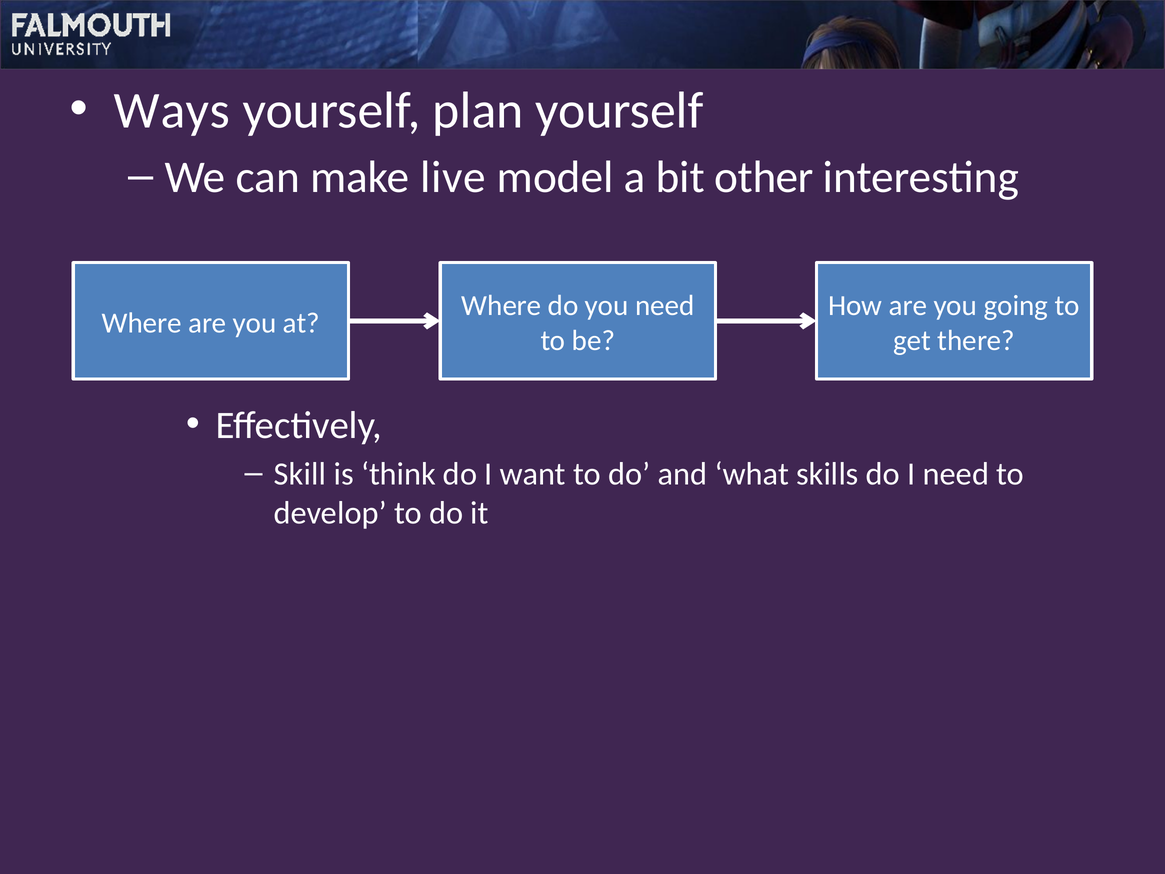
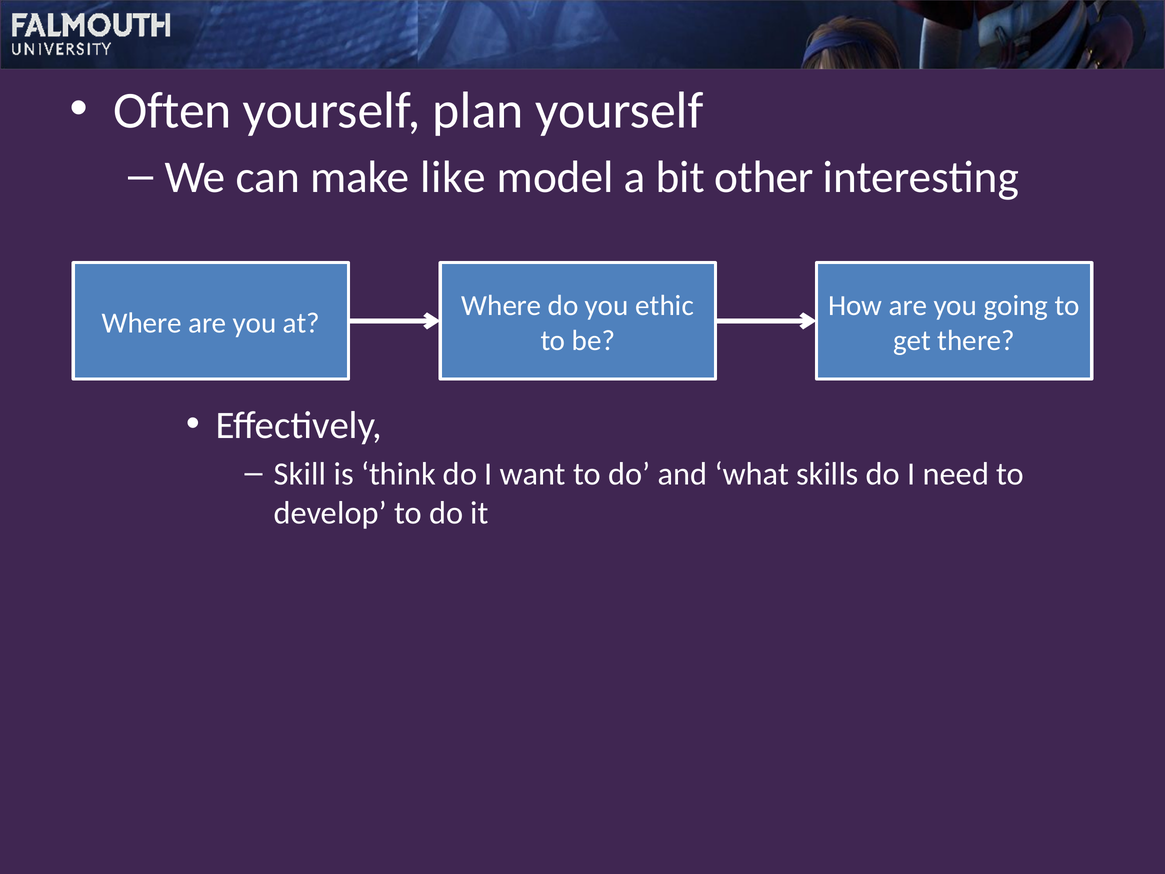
Ways: Ways -> Often (173, 110)
live: live -> like (453, 177)
you need: need -> ethic (665, 305)
